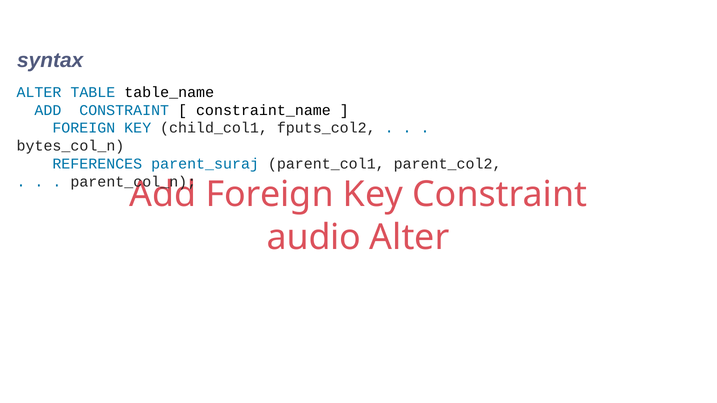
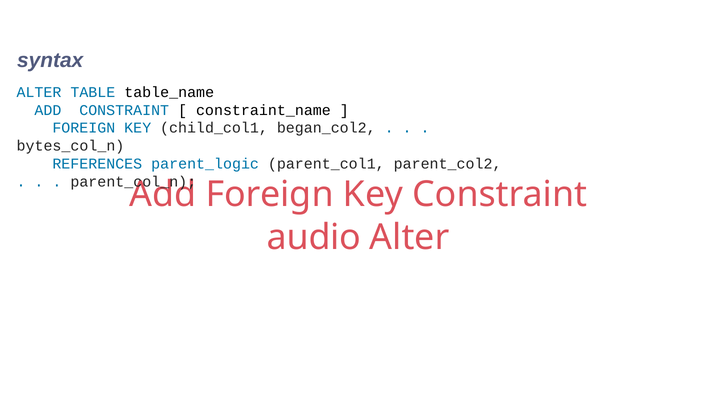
fputs_col2: fputs_col2 -> began_col2 (326, 128)
parent_suraj: parent_suraj -> parent_logic (205, 164)
